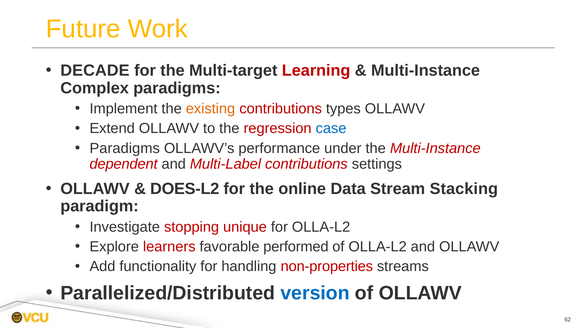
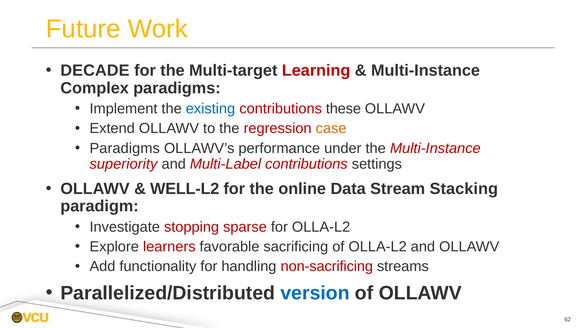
existing colour: orange -> blue (210, 109)
types: types -> these (343, 109)
case colour: blue -> orange (331, 128)
dependent: dependent -> superiority (123, 164)
DOES-L2: DOES-L2 -> WELL-L2 (185, 189)
unique: unique -> sparse (245, 227)
performed: performed -> sacrificing (296, 247)
non-properties: non-properties -> non-sacrificing (327, 266)
